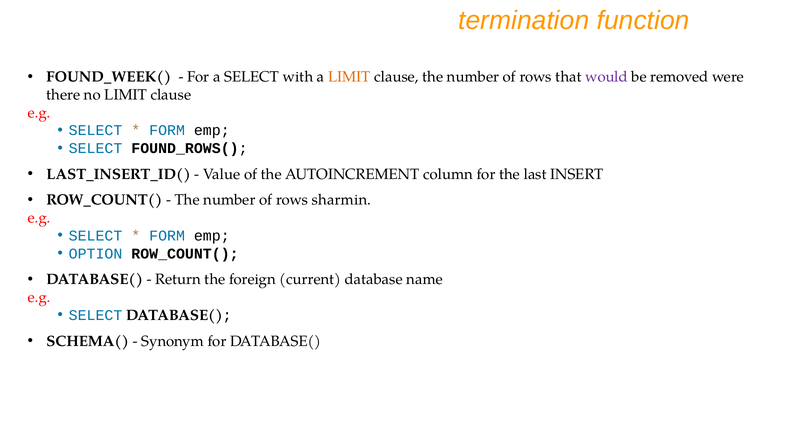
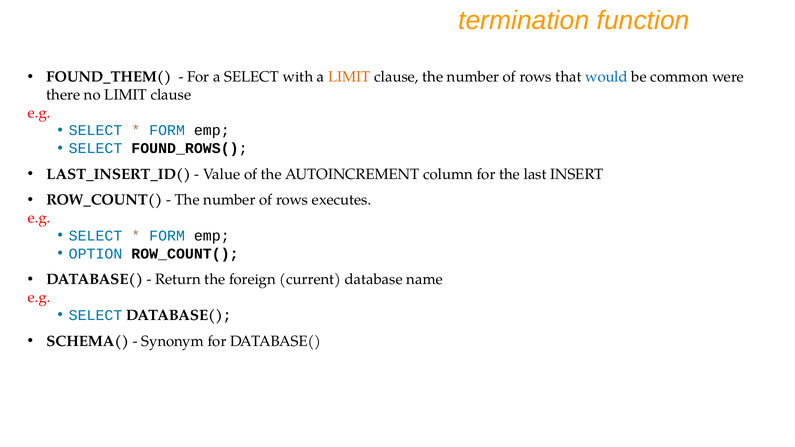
FOUND_WEEK(: FOUND_WEEK( -> FOUND_THEM( (109, 77)
would colour: purple -> blue (606, 77)
removed: removed -> common (679, 77)
sharmin: sharmin -> executes (342, 200)
